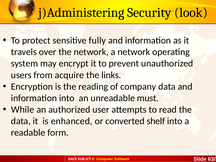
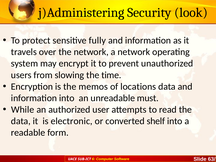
acquire: acquire -> slowing (69, 75)
links: links -> time (111, 75)
reading: reading -> memos (93, 87)
company: company -> locations (138, 87)
enhanced: enhanced -> electronic (72, 121)
